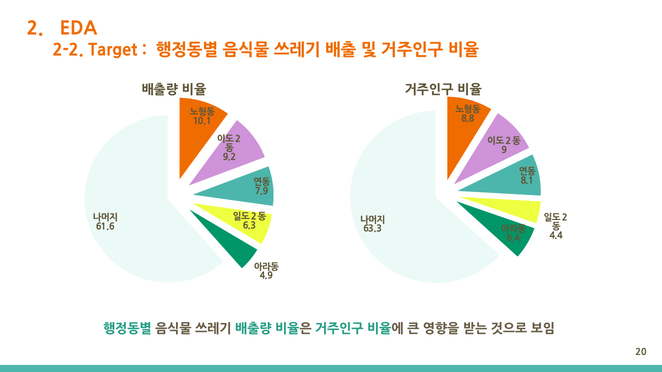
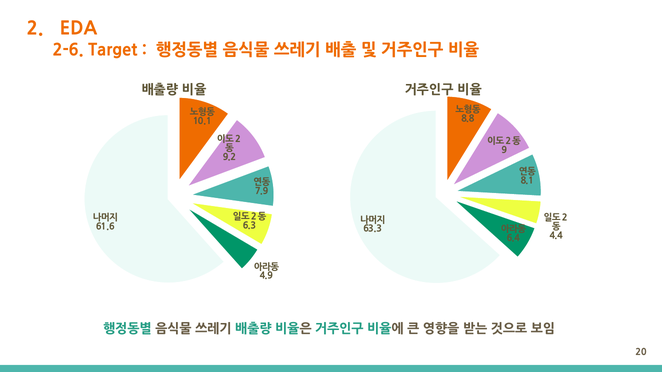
2-2: 2-2 -> 2-6 (68, 50)
